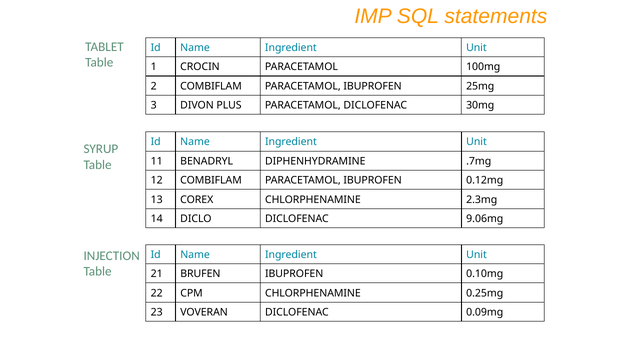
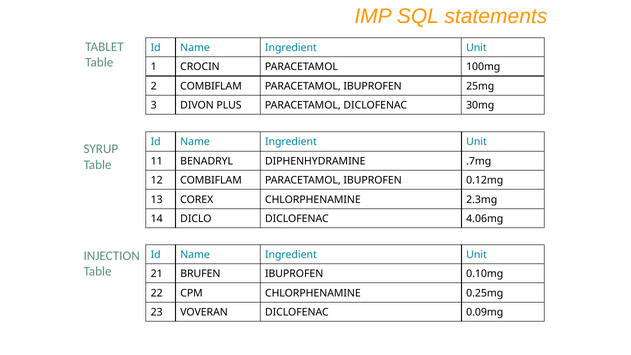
9.06mg: 9.06mg -> 4.06mg (485, 219)
